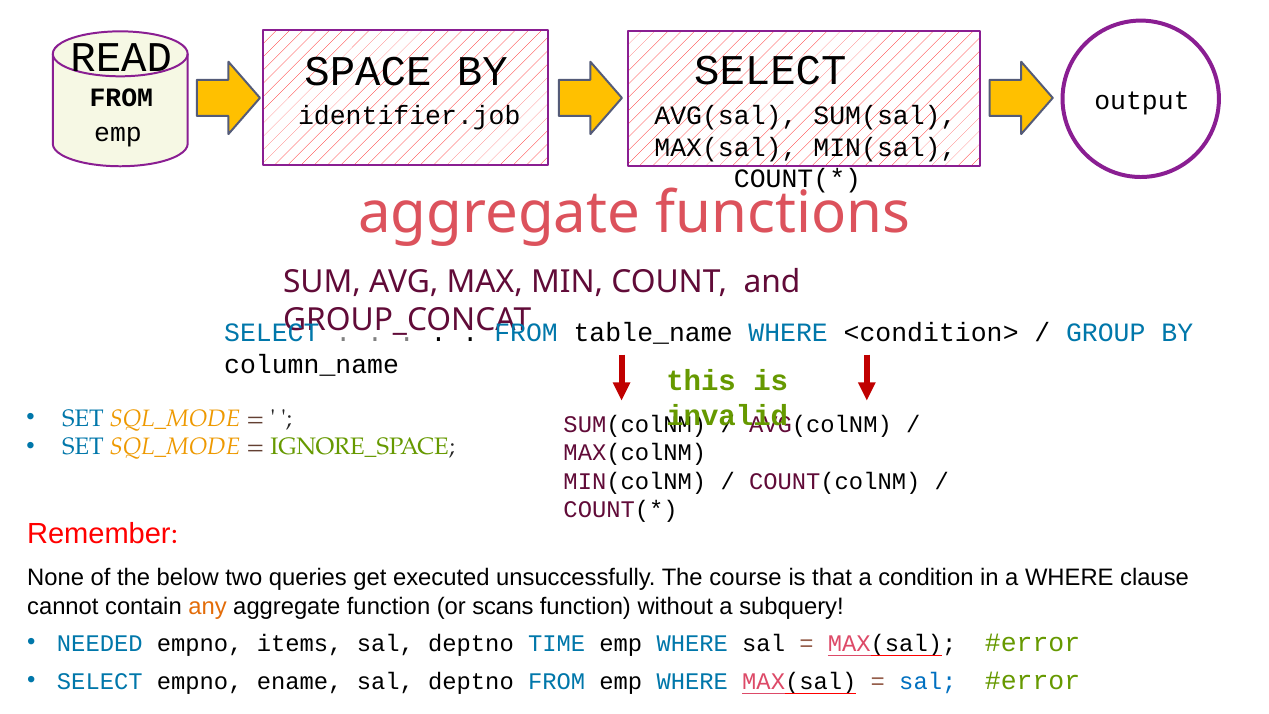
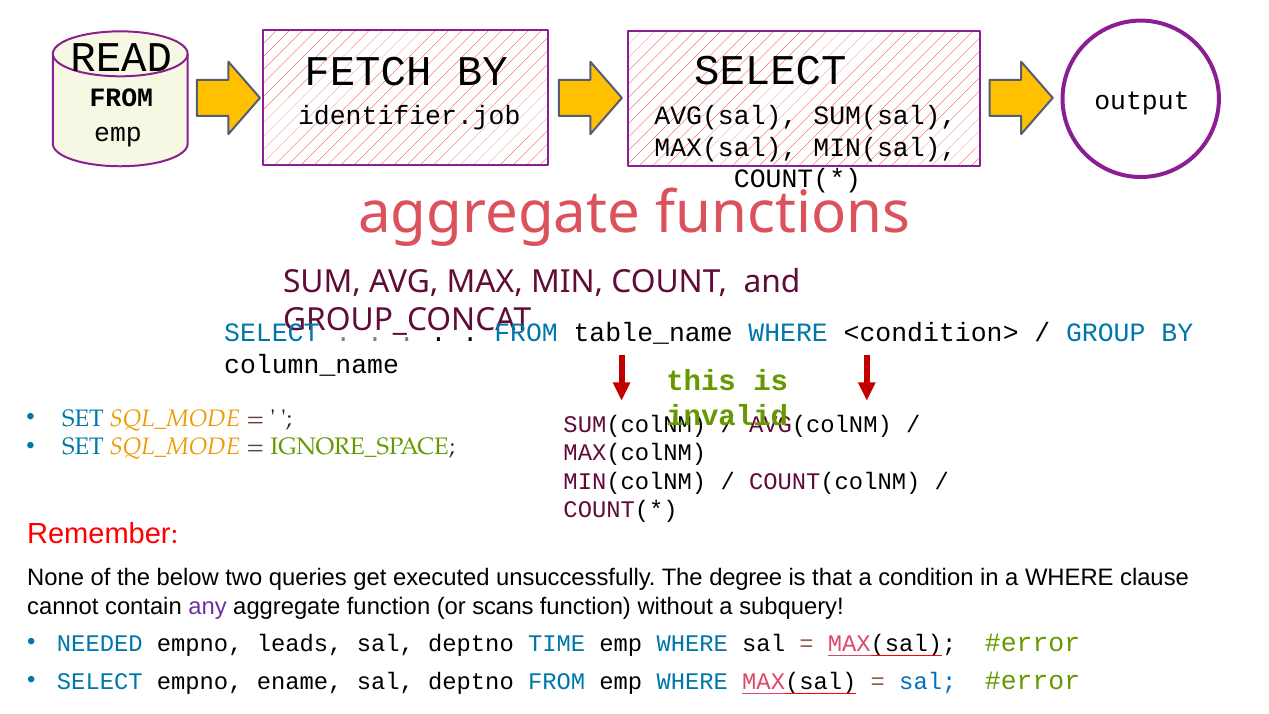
SPACE: SPACE -> FETCH (368, 72)
course: course -> degree (746, 578)
any colour: orange -> purple (208, 606)
items: items -> leads (300, 644)
